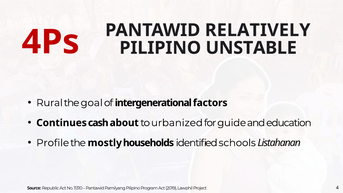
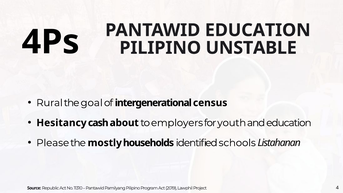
PANTAWID RELATIVELY: RELATIVELY -> EDUCATION (258, 30)
4Ps colour: red -> black (51, 42)
factors: factors -> census (210, 103)
Continues: Continues -> Hesitancy (61, 123)
urbanized: urbanized -> employers (177, 123)
guide: guide -> youth (232, 123)
Profile: Profile -> Please (53, 143)
